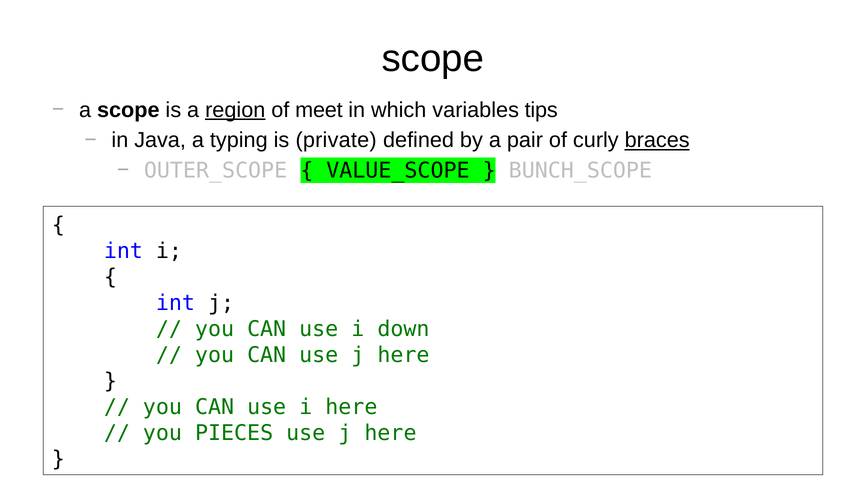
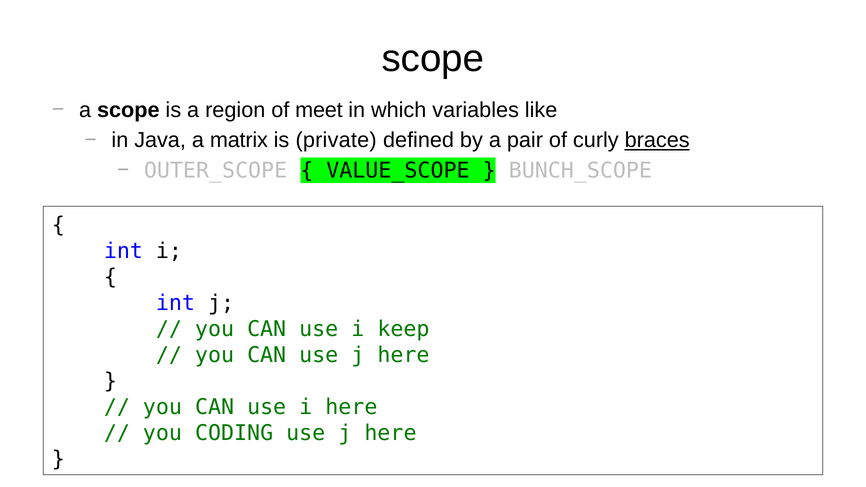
region underline: present -> none (235, 110)
tips: tips -> like (541, 110)
typing: typing -> matrix (239, 140)
down: down -> keep (403, 329)
PIECES: PIECES -> CODING (234, 433)
